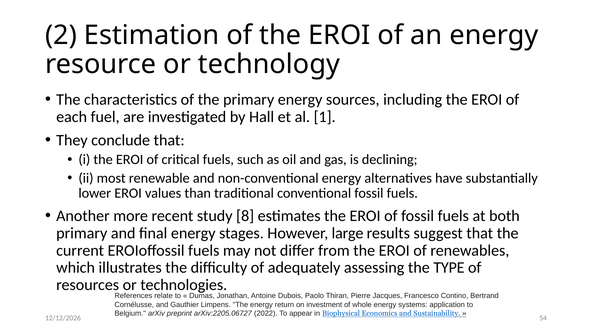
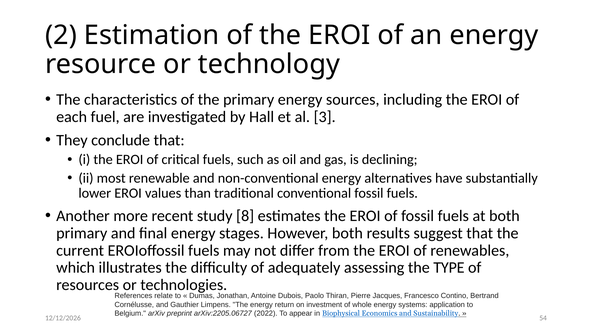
1: 1 -> 3 (325, 117)
However large: large -> both (347, 233)
